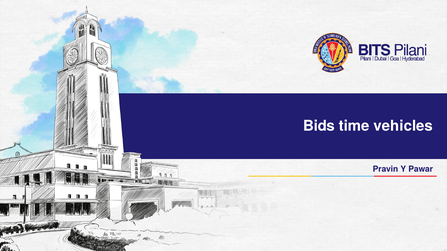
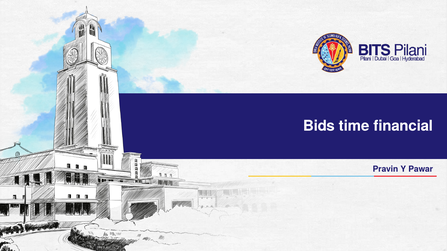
vehicles: vehicles -> financial (403, 126)
